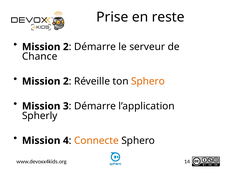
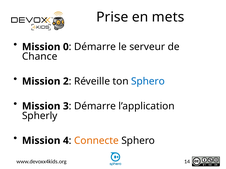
reste: reste -> mets (168, 17)
2: 2 -> 0 (66, 47)
Sphero colour: orange -> blue (148, 82)
